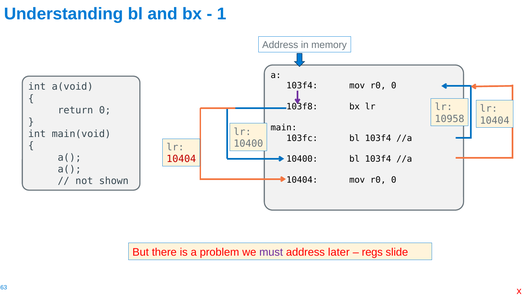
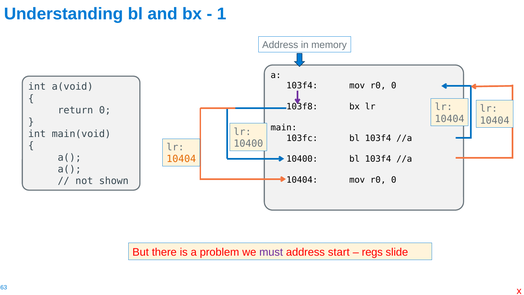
10958: 10958 -> 10404 (450, 119)
10404 colour: red -> orange (181, 159)
later: later -> start (339, 252)
